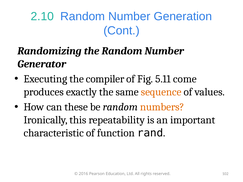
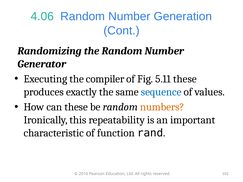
2.10: 2.10 -> 4.06 (42, 16)
5.11 come: come -> these (185, 79)
sequence colour: orange -> blue (161, 92)
